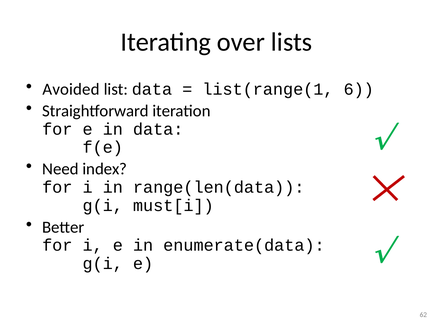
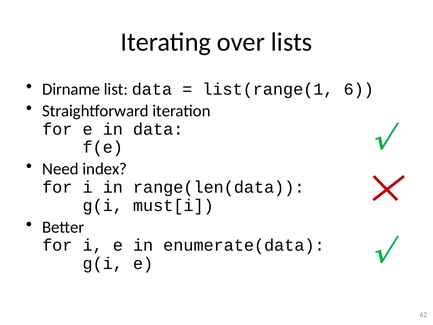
Avoided: Avoided -> Dirname (71, 89)
